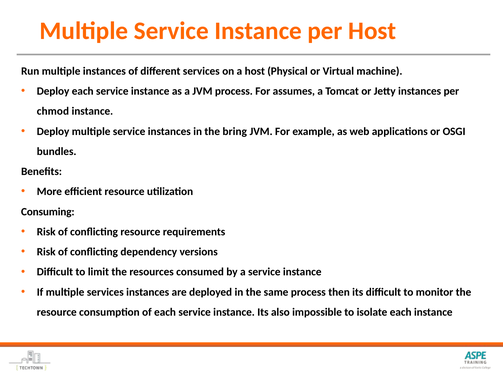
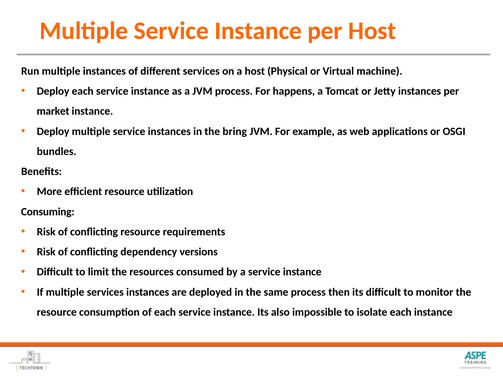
assumes: assumes -> happens (294, 91)
chmod: chmod -> market (53, 111)
